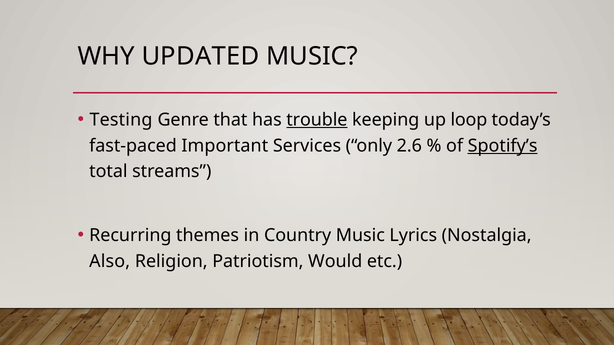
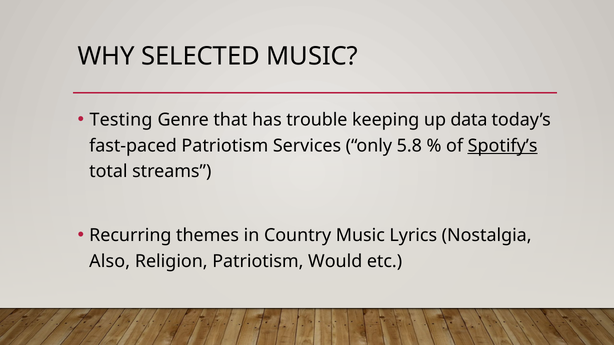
UPDATED: UPDATED -> SELECTED (201, 56)
trouble underline: present -> none (317, 120)
loop: loop -> data (469, 120)
fast-paced Important: Important -> Patriotism (225, 146)
2.6: 2.6 -> 5.8 (409, 146)
